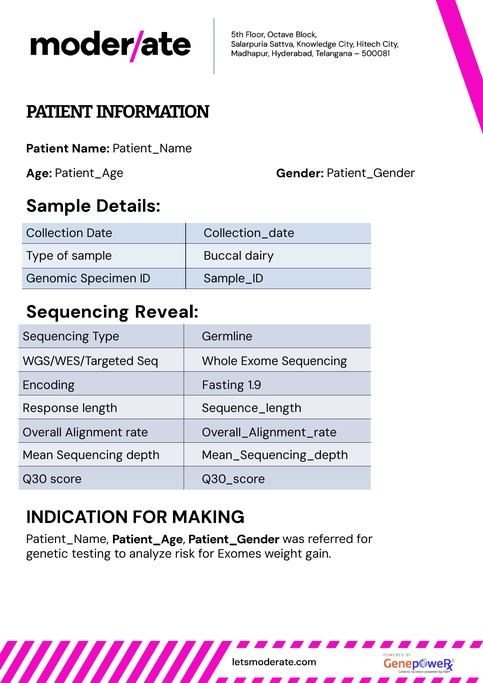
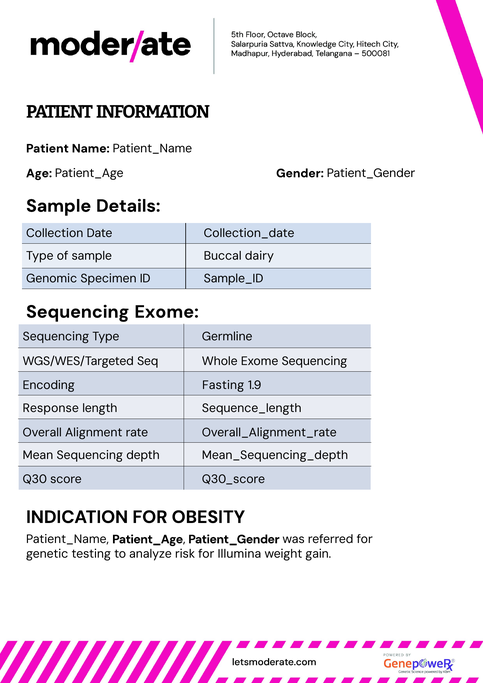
Sequencing Reveal: Reveal -> Exome (167, 312)
MAKING: MAKING -> OBESITY (208, 517)
Exomes: Exomes -> Illumina (239, 554)
